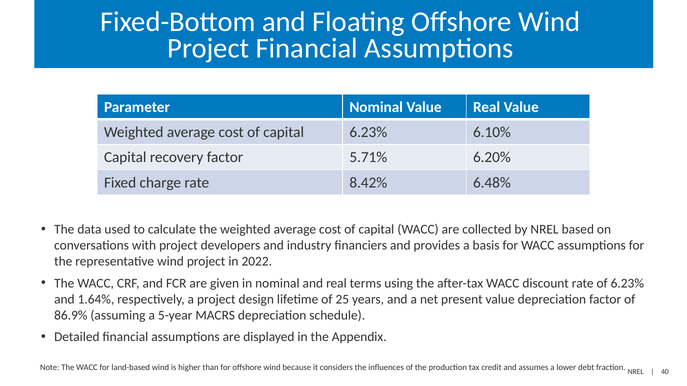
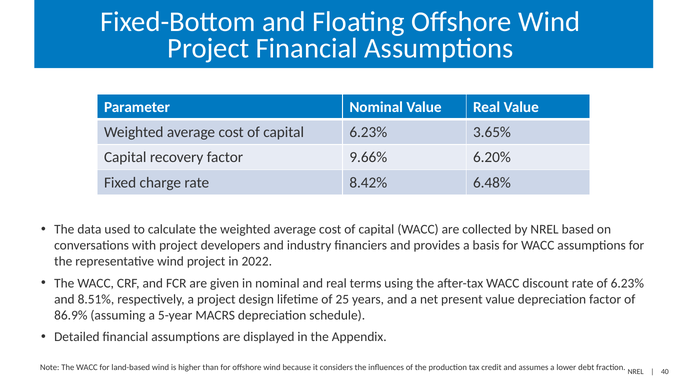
6.10%: 6.10% -> 3.65% (492, 132)
5.71%: 5.71% -> 9.66% (368, 158)
1.64%: 1.64% -> 8.51% (96, 300)
